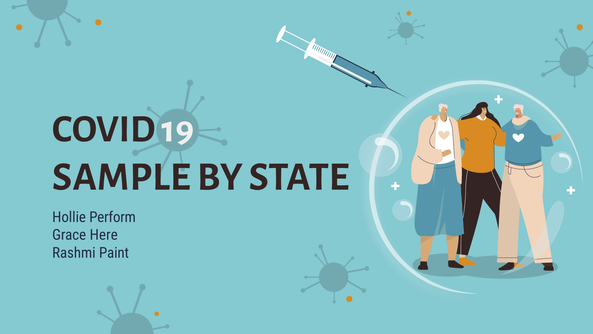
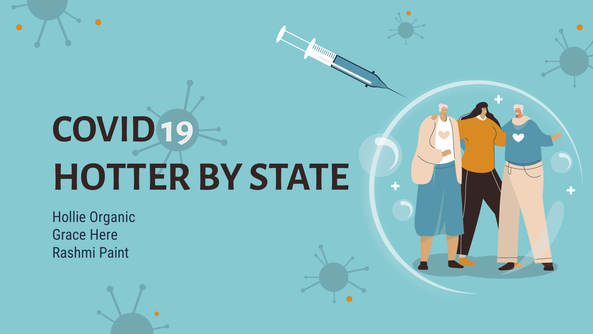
SAMPLE: SAMPLE -> HOTTER (122, 176)
Perform: Perform -> Organic (112, 217)
